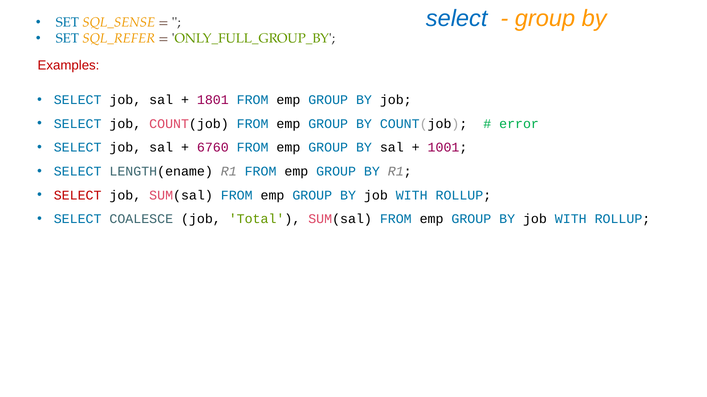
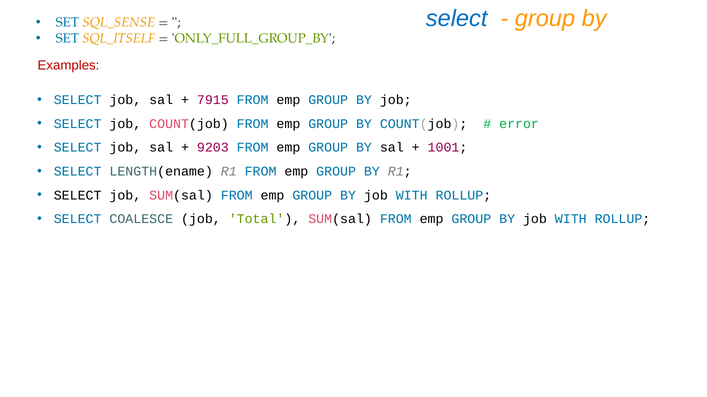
SQL_REFER: SQL_REFER -> SQL_ITSELF (119, 38)
1801: 1801 -> 7915 (213, 100)
6760: 6760 -> 9203 (213, 148)
SELECT colour: red -> black (78, 196)
